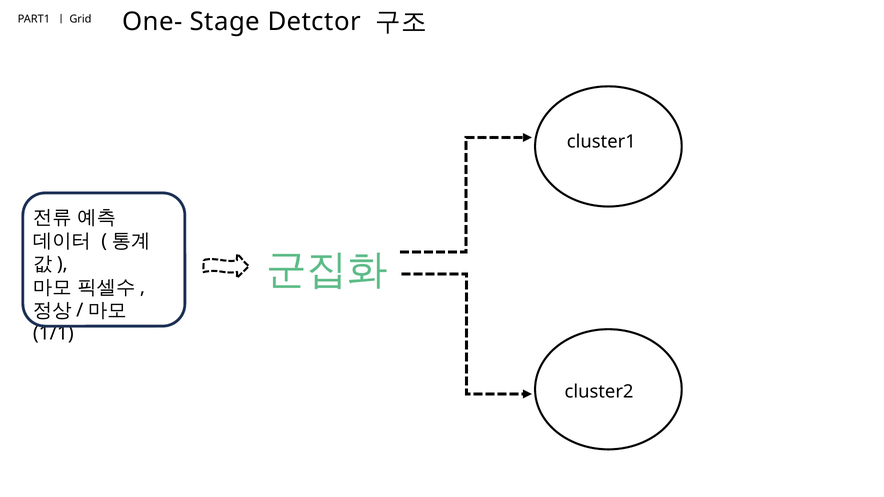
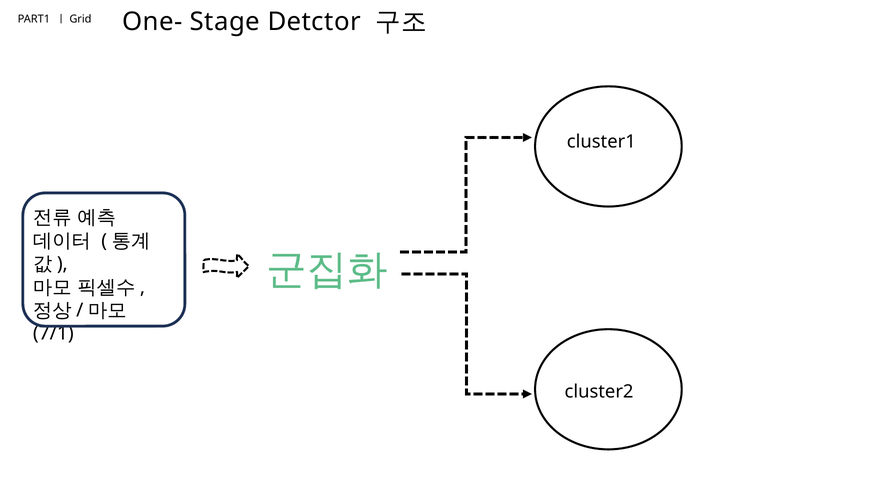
1/1: 1/1 -> 7/1 (53, 334)
